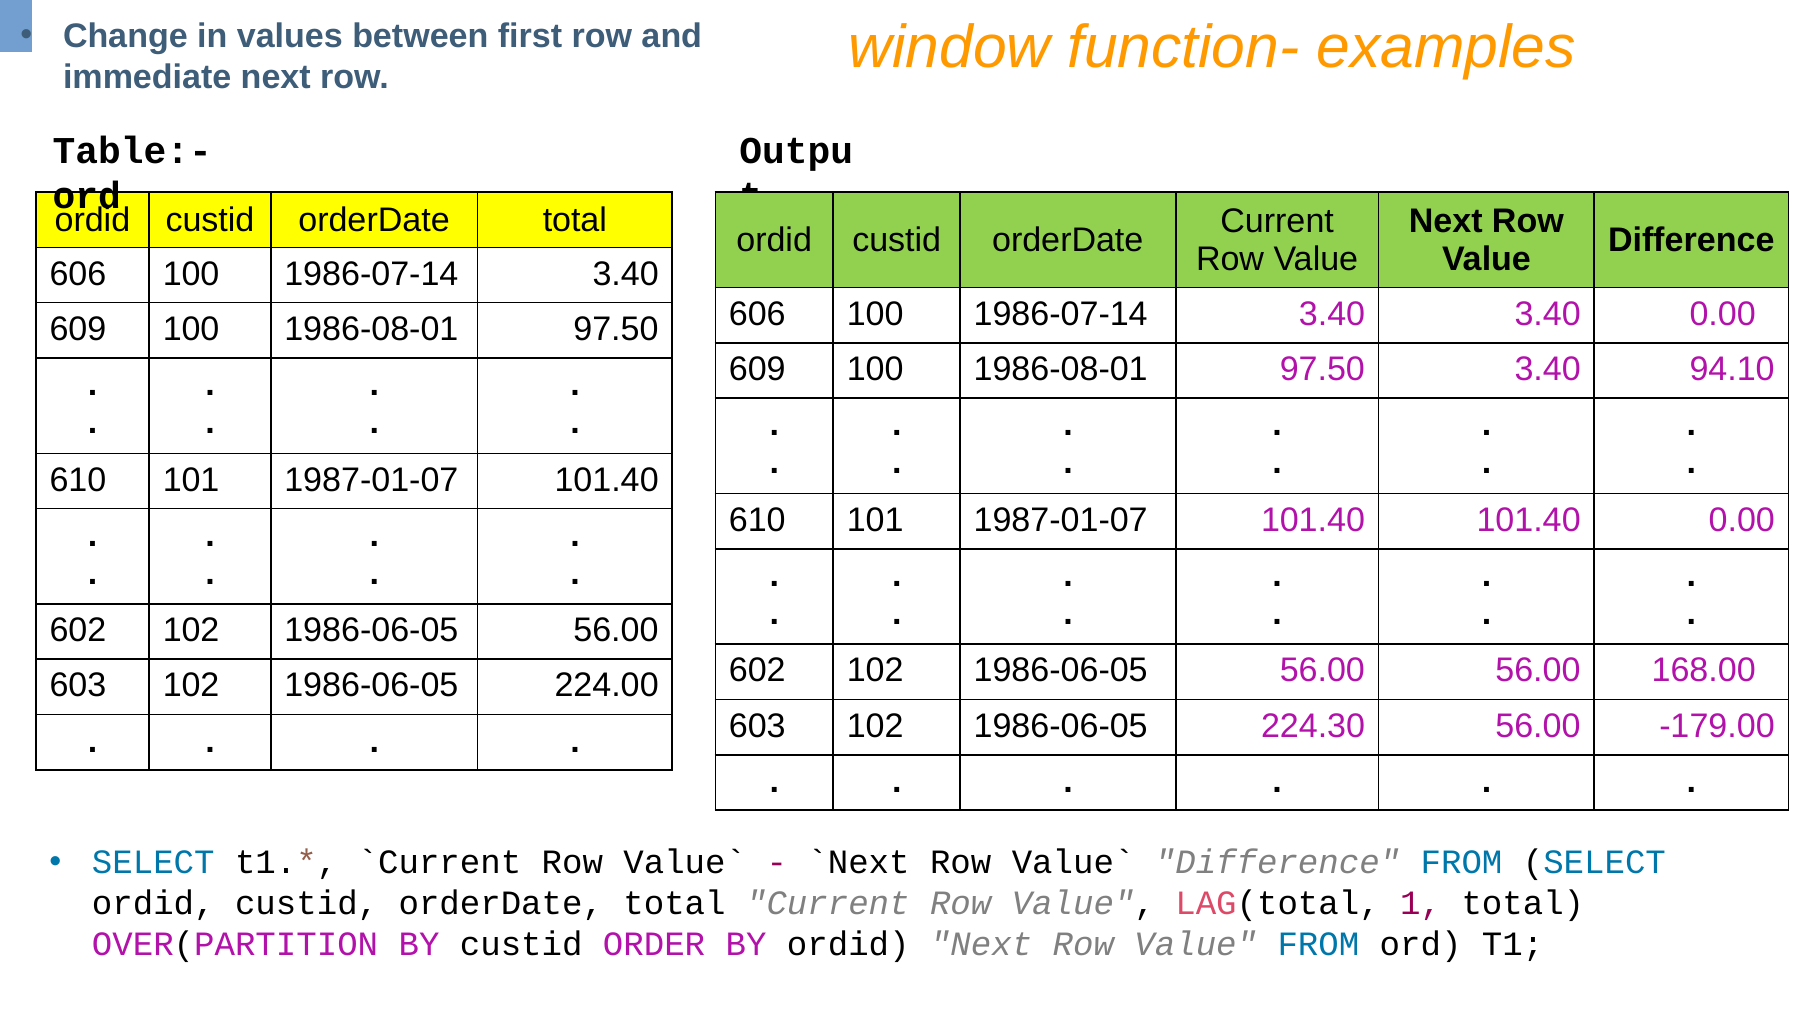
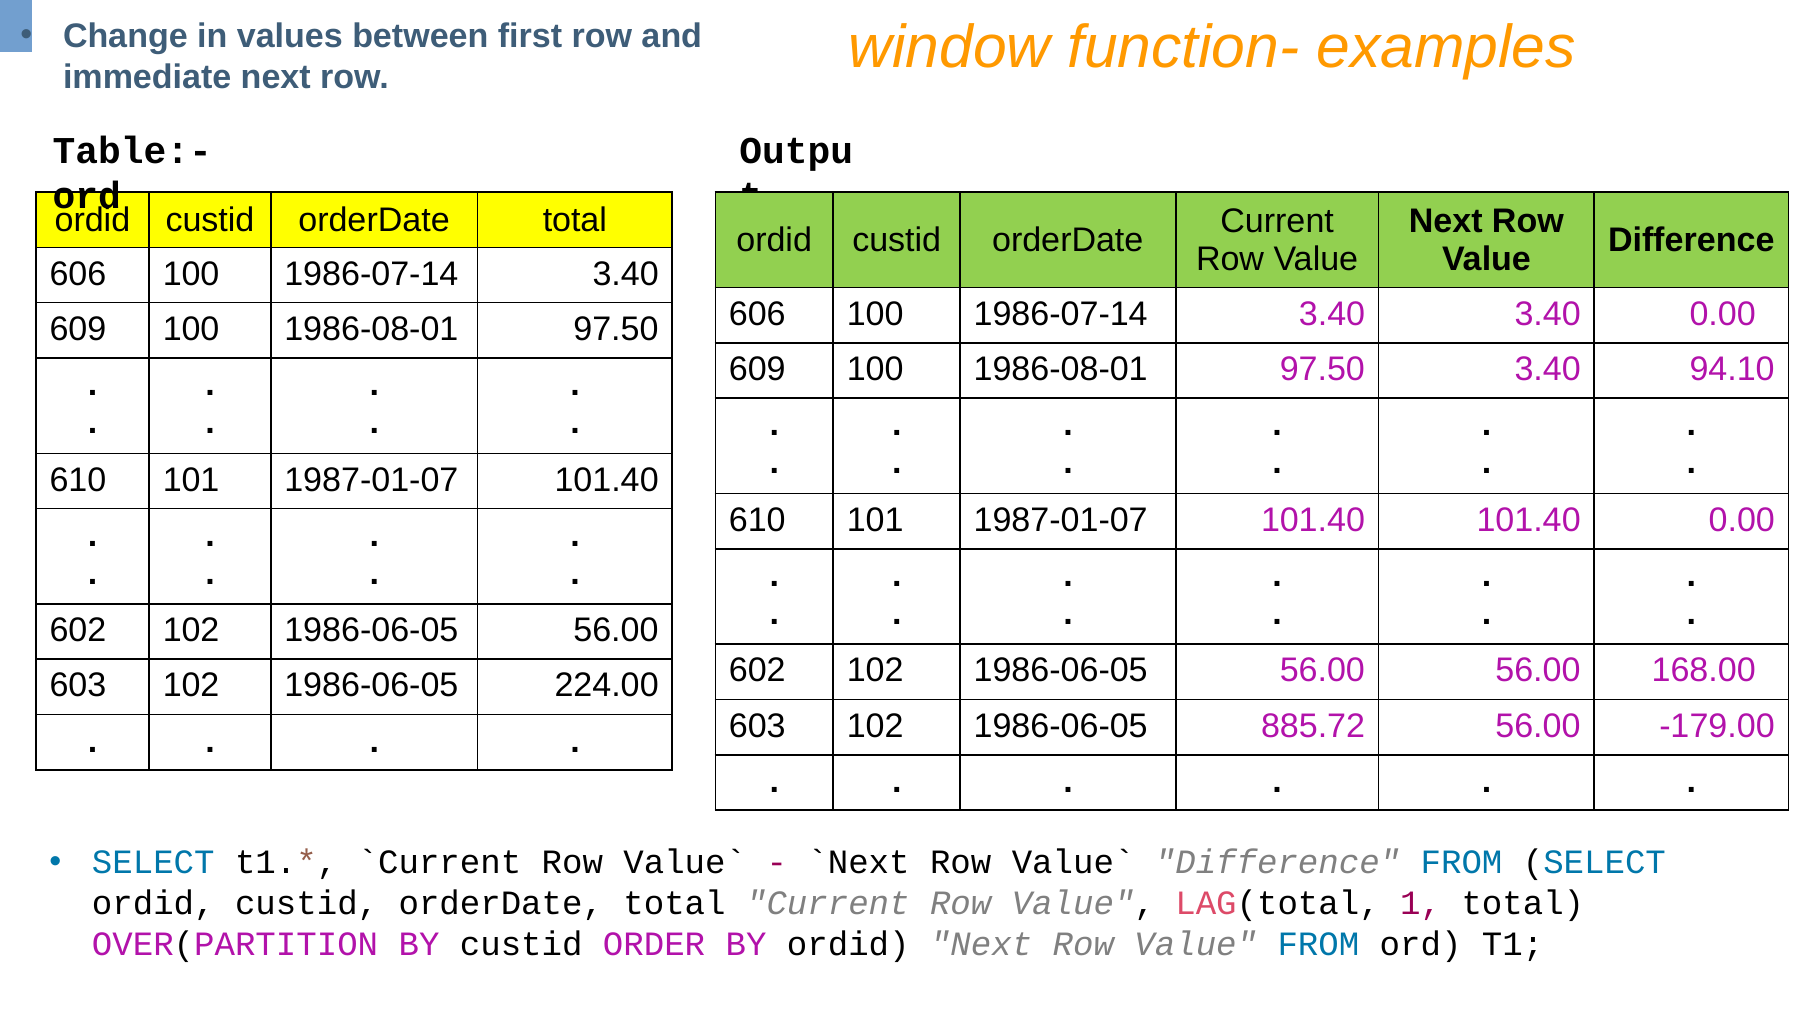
224.30: 224.30 -> 885.72 (1313, 726)
